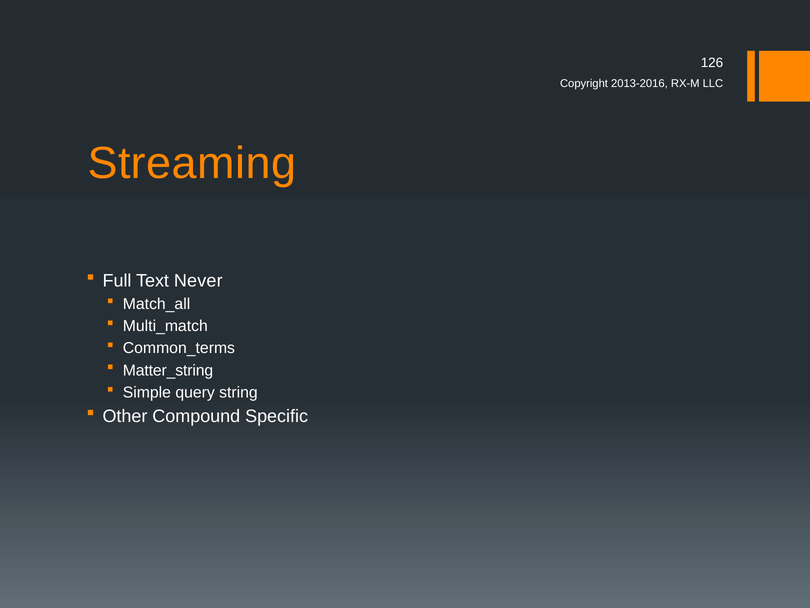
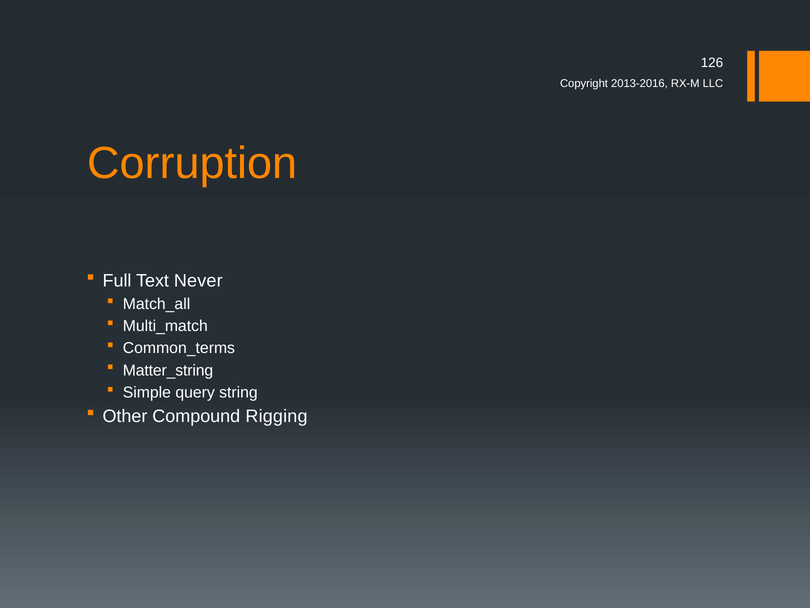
Streaming: Streaming -> Corruption (192, 163)
Specific: Specific -> Rigging (276, 416)
